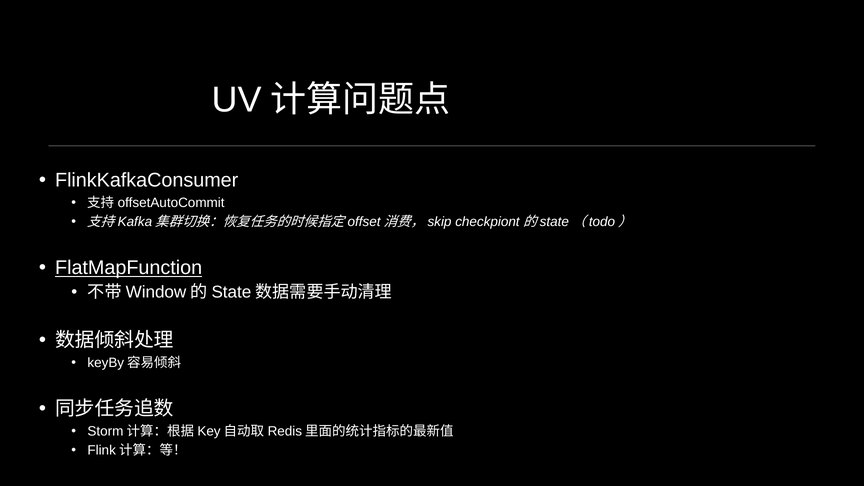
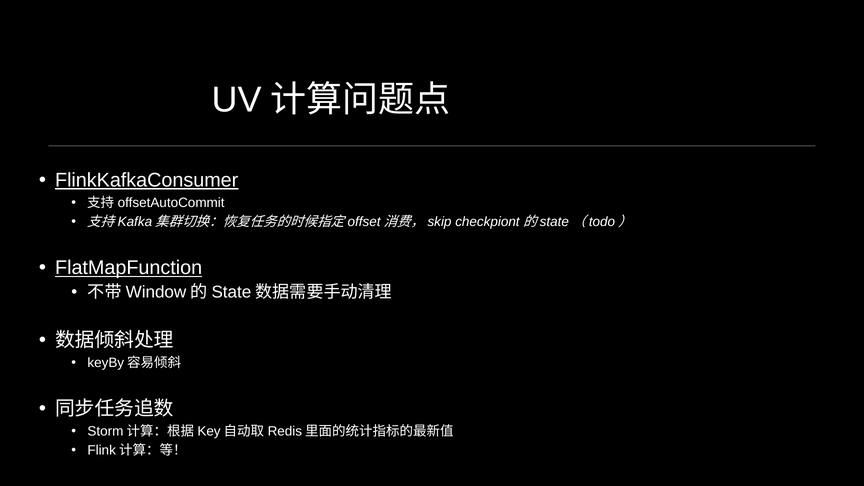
FlinkKafkaConsumer underline: none -> present (147, 180)
